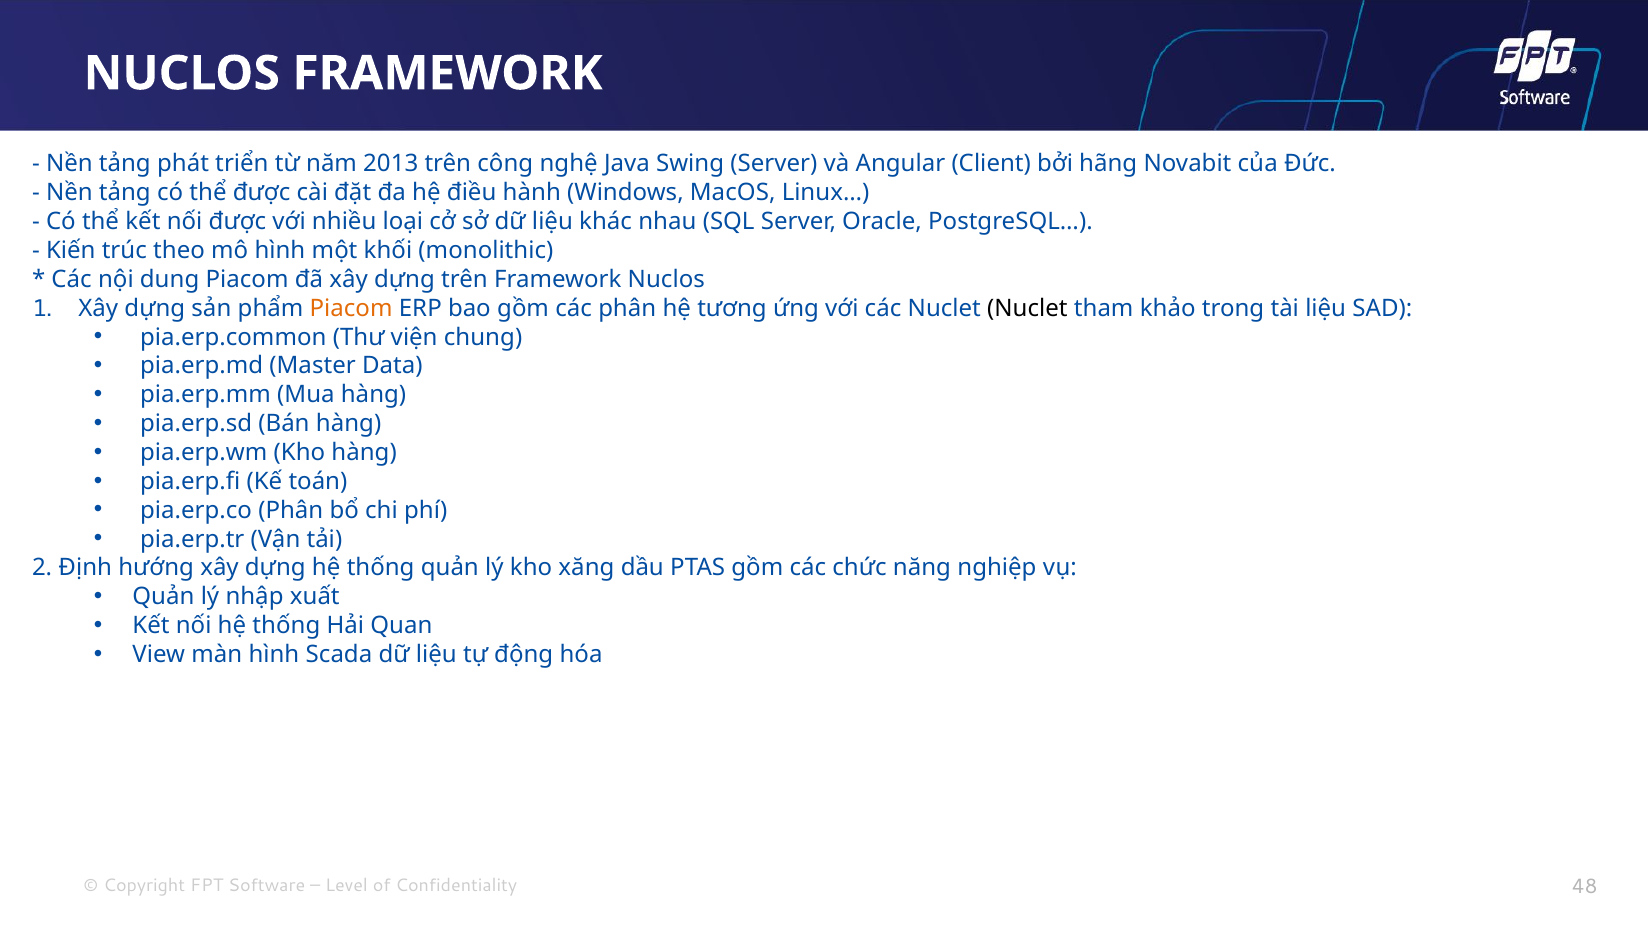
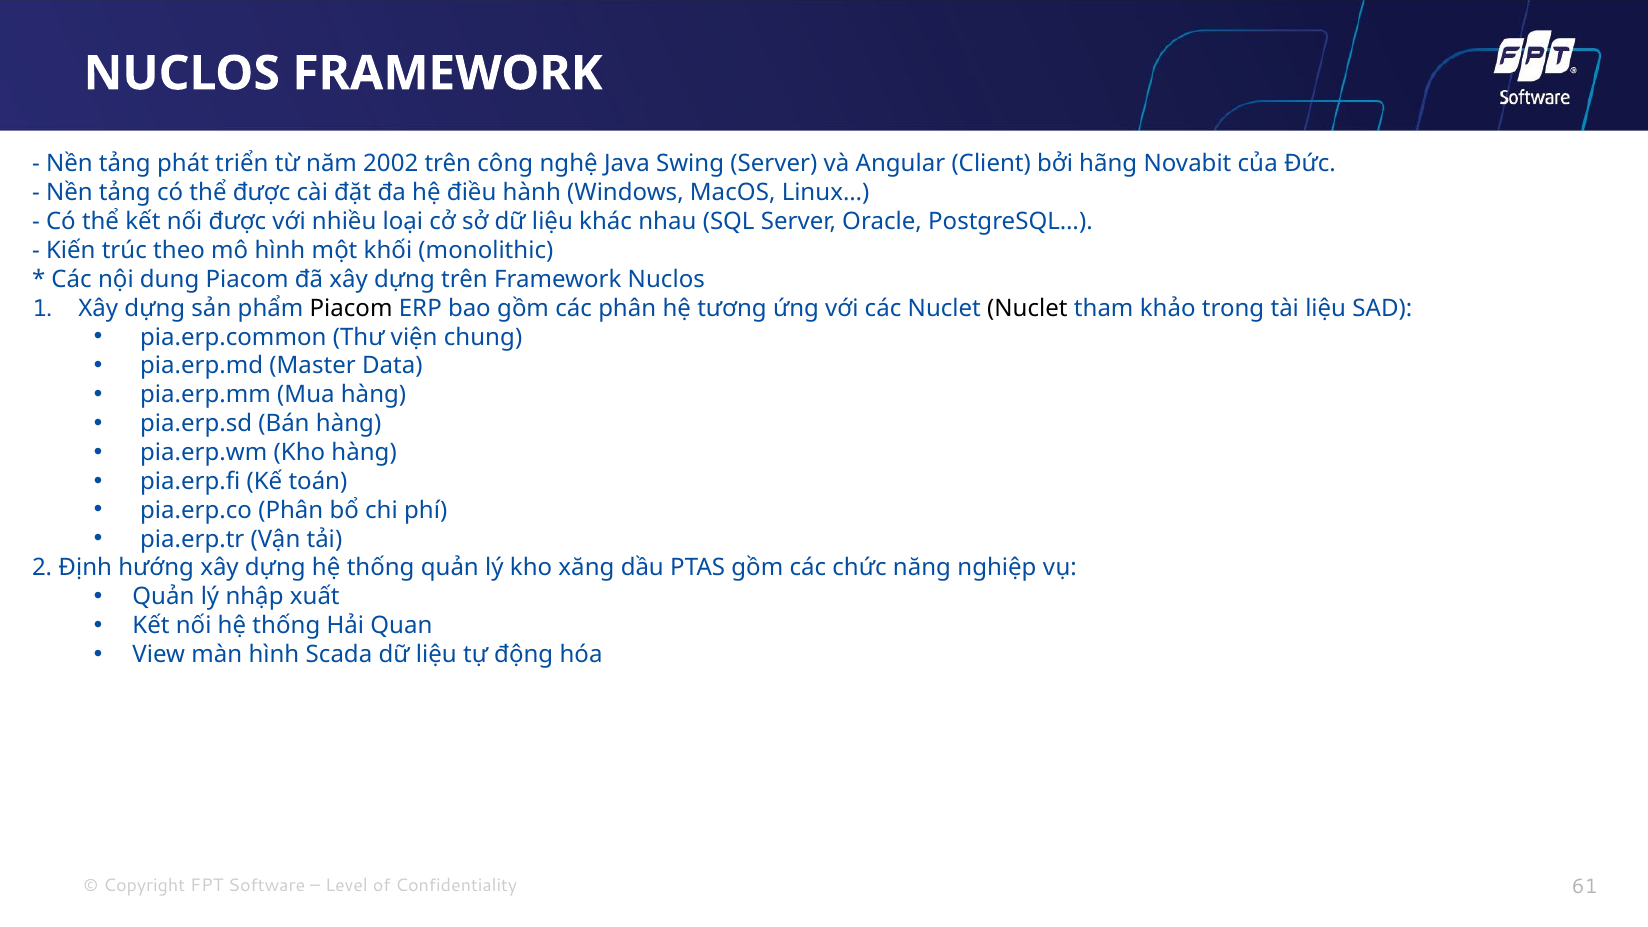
2013: 2013 -> 2002 (391, 164)
Piacom colour: orange -> black (351, 308)
48: 48 -> 61 (1585, 887)
